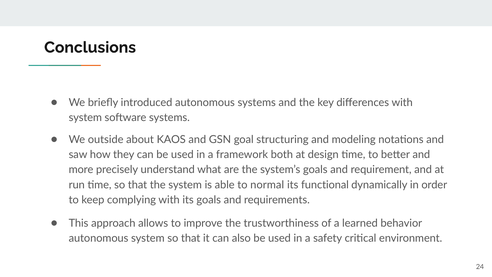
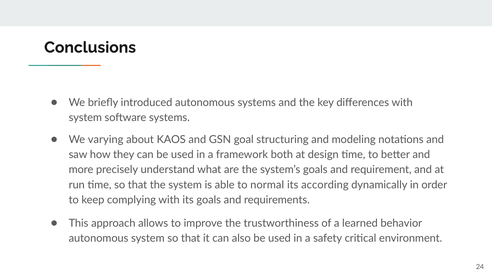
outside: outside -> varying (106, 139)
functional: functional -> according (325, 185)
